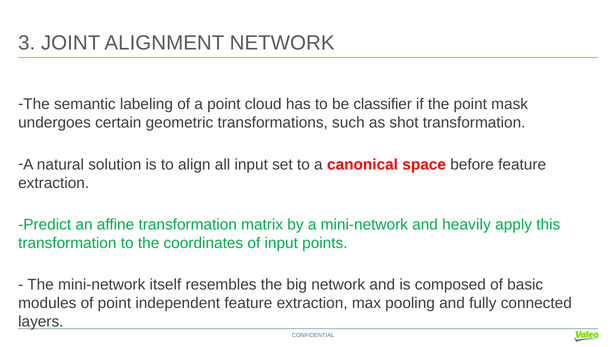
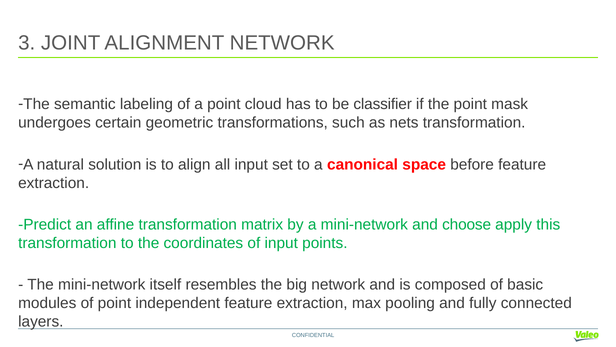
shot: shot -> nets (404, 123)
heavily: heavily -> choose (467, 224)
